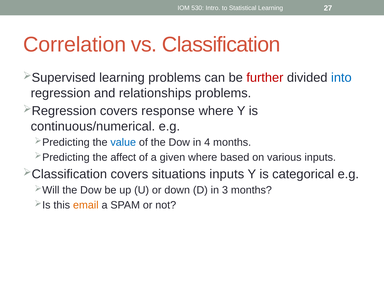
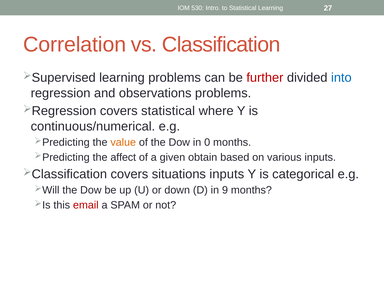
relationships: relationships -> observations (155, 93)
covers response: response -> statistical (168, 111)
value colour: blue -> orange (123, 142)
4: 4 -> 0 (207, 142)
given where: where -> obtain (203, 157)
3: 3 -> 9 (225, 190)
email colour: orange -> red (86, 205)
